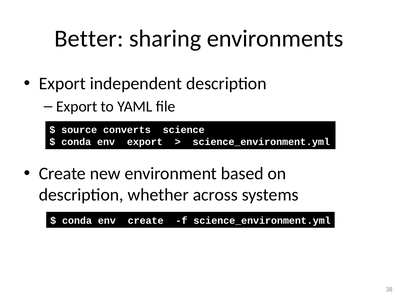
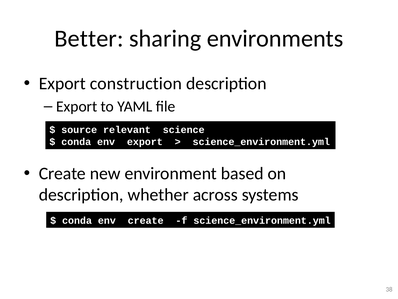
independent: independent -> construction (136, 83)
converts: converts -> relevant (127, 130)
